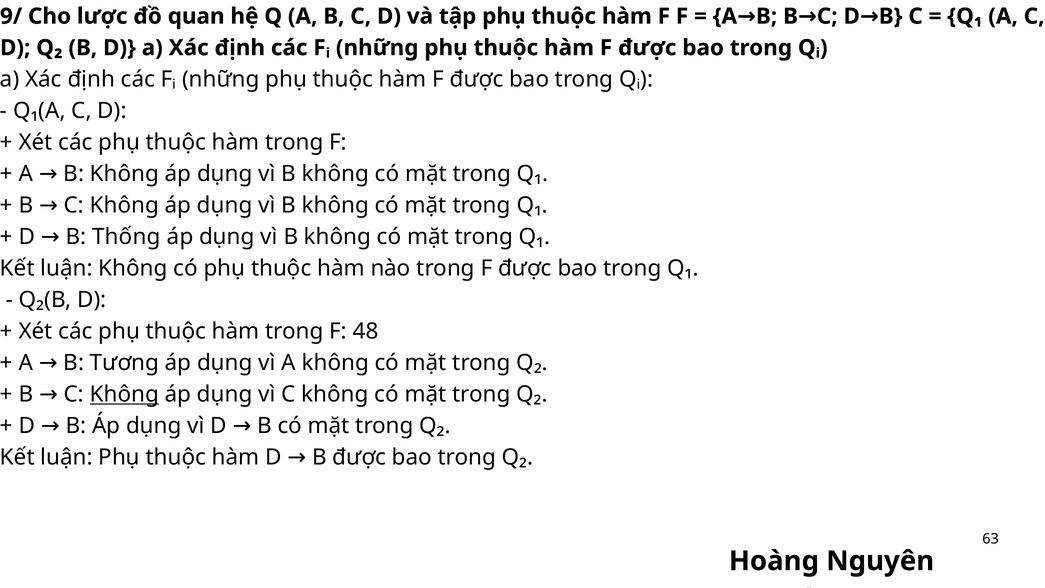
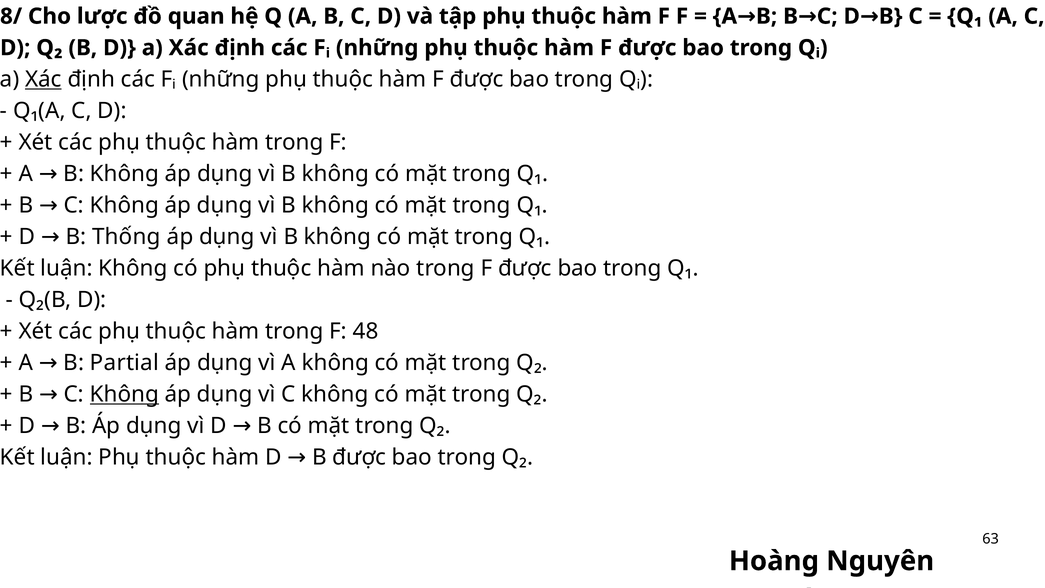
9/: 9/ -> 8/ (11, 16)
Xác underline: none -> present (43, 79)
Tương: Tương -> Partial (124, 363)
